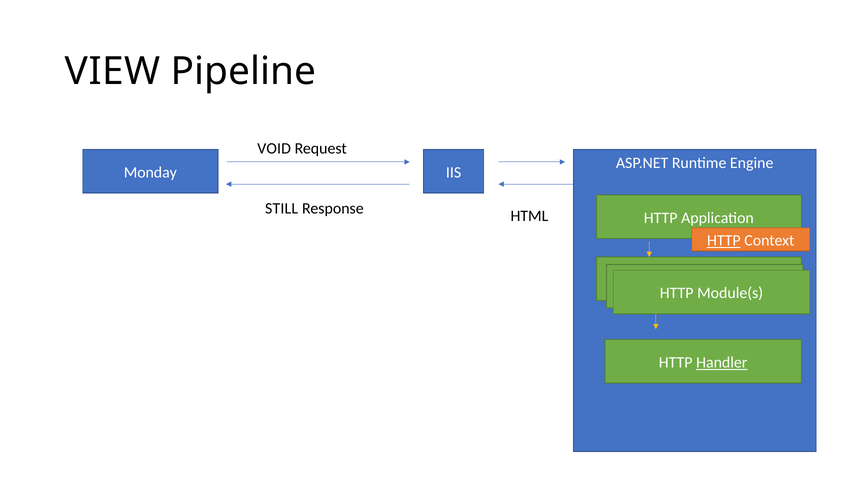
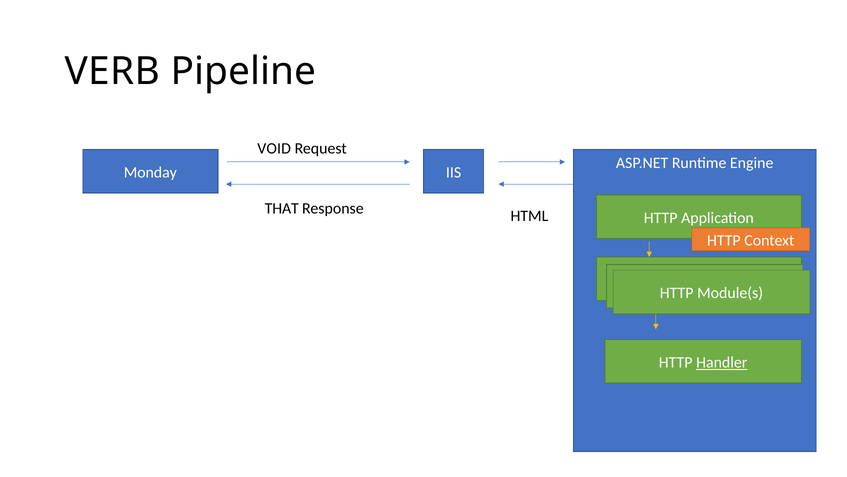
VIEW: VIEW -> VERB (112, 71)
STILL: STILL -> THAT (282, 208)
HTTP underline: present -> none (724, 240)
